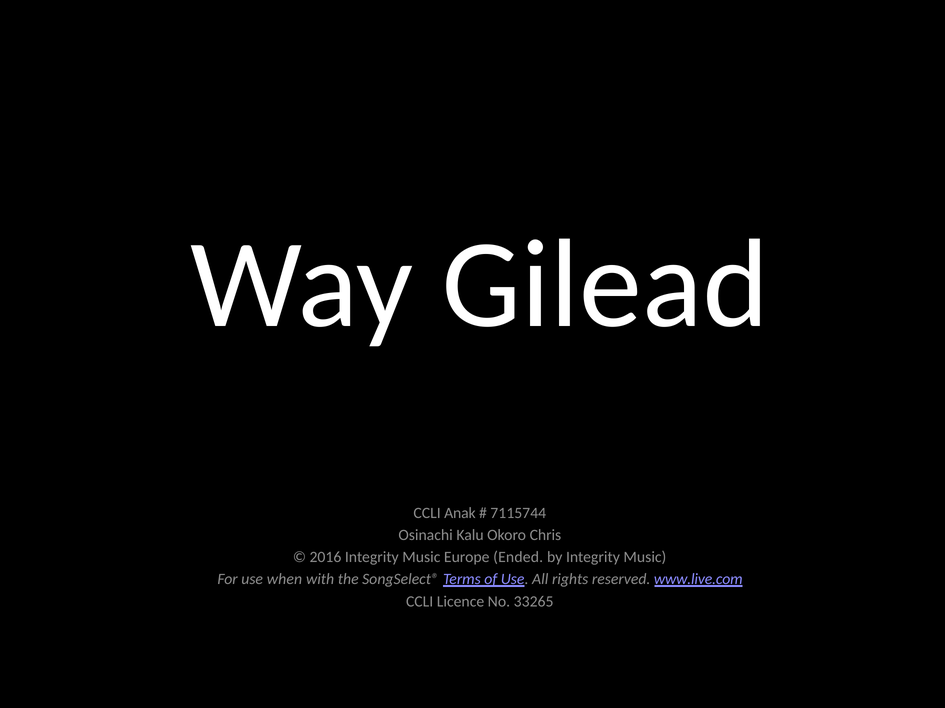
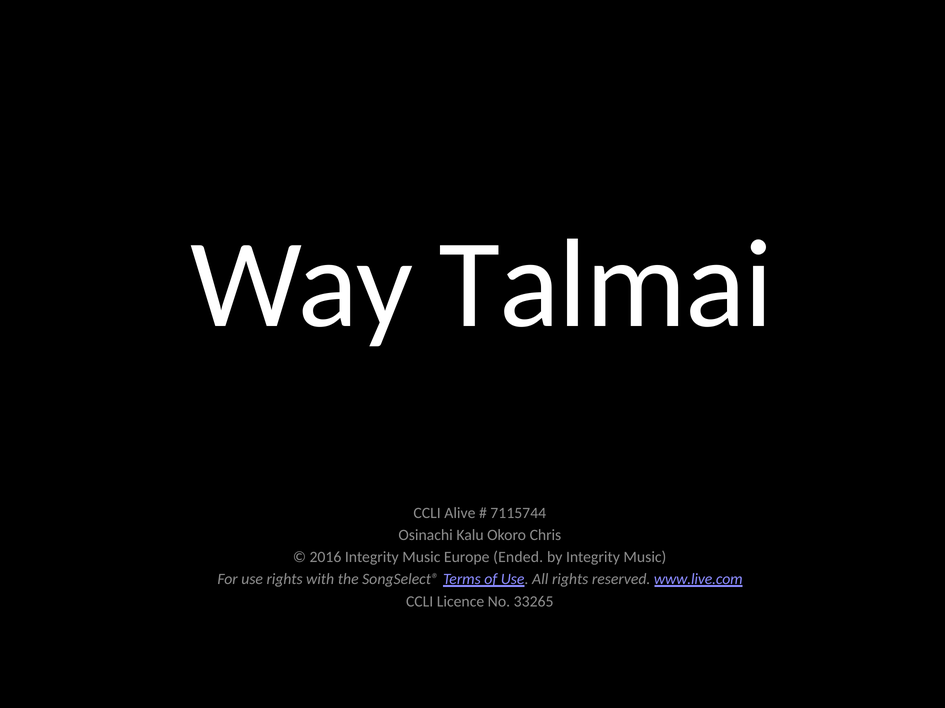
Gilead: Gilead -> Talmai (606, 285)
Anak: Anak -> Alive (460, 514)
use when: when -> rights (285, 580)
